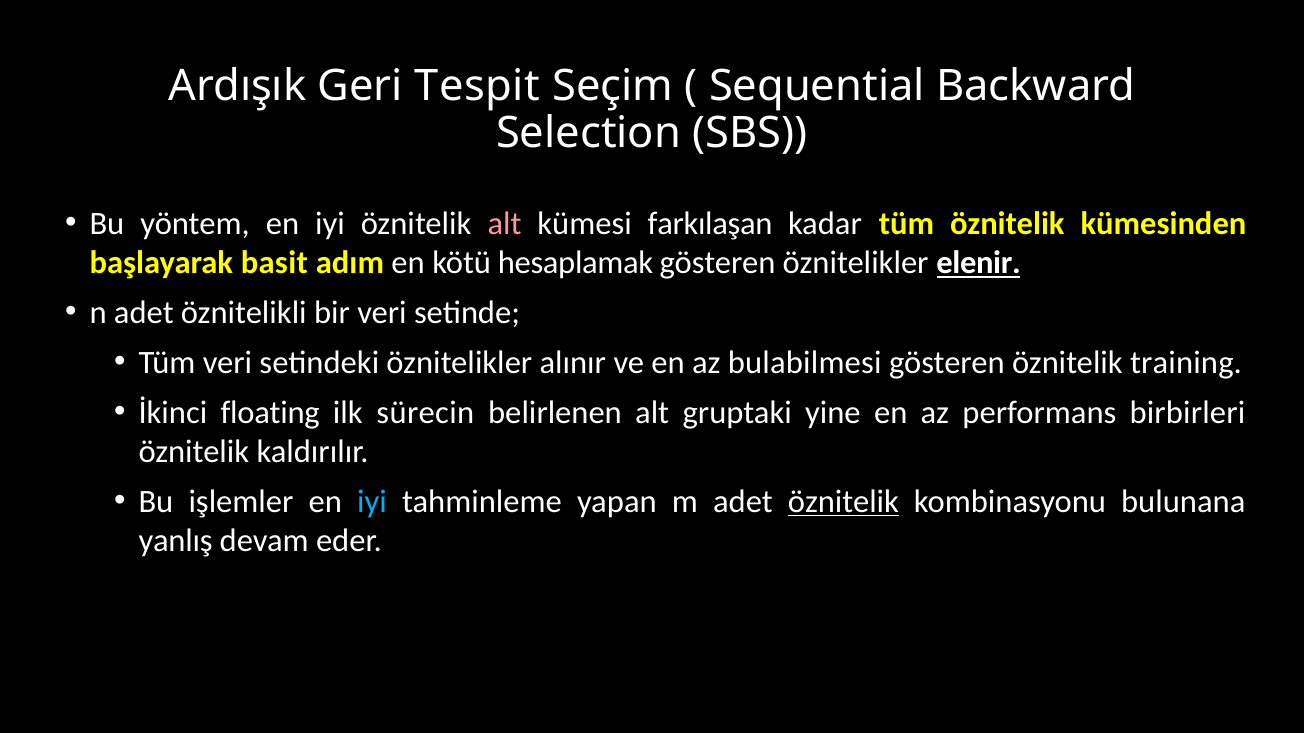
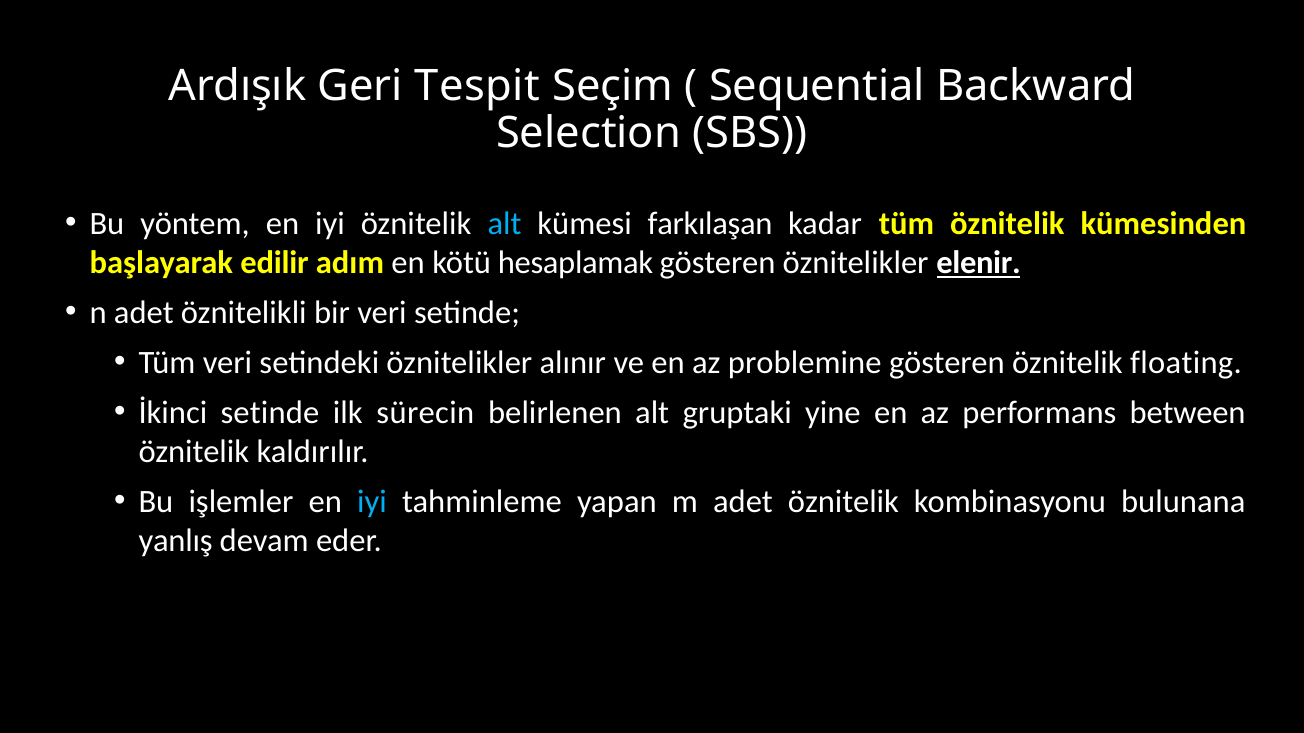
alt colour: pink -> light blue (504, 224)
basit: basit -> edilir (275, 263)
bulabilmesi: bulabilmesi -> problemine (805, 363)
training: training -> floating (1186, 363)
İkinci floating: floating -> setinde (270, 413)
birbirleri: birbirleri -> between (1188, 413)
öznitelik underline: present -> none (843, 502)
